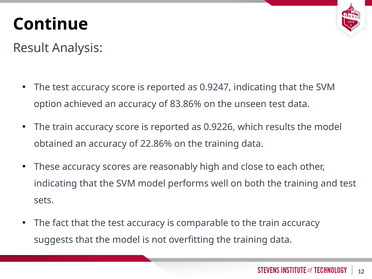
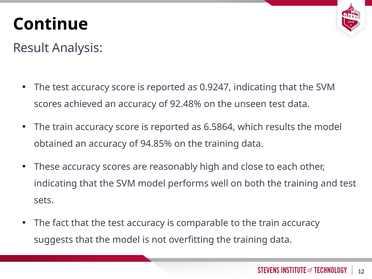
option: option -> scores (48, 104)
83.86%: 83.86% -> 92.48% (186, 104)
0.9226: 0.9226 -> 6.5864 (219, 127)
22.86%: 22.86% -> 94.85% (156, 144)
